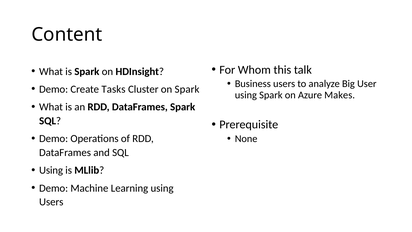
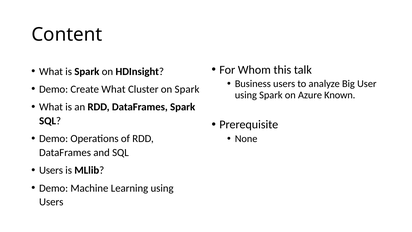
Create Tasks: Tasks -> What (113, 89)
Makes: Makes -> Known (340, 95)
Using: Using -> Users (51, 170)
